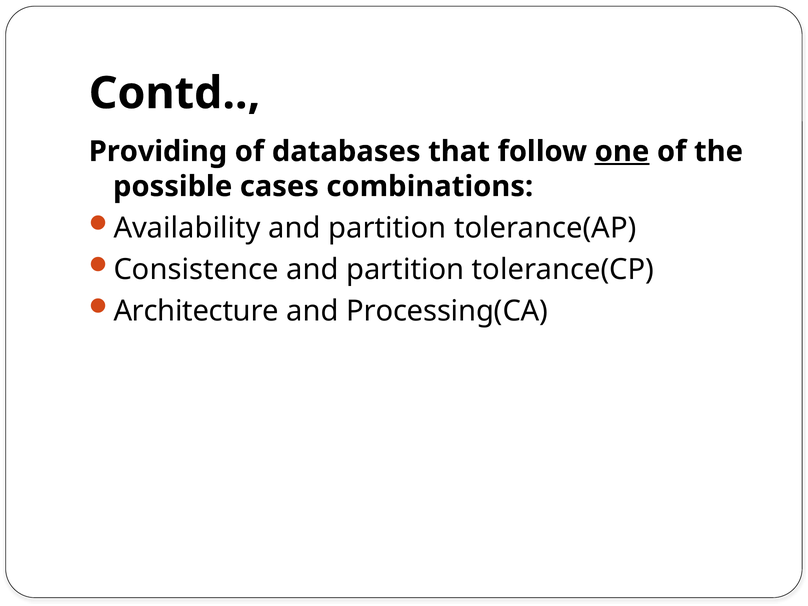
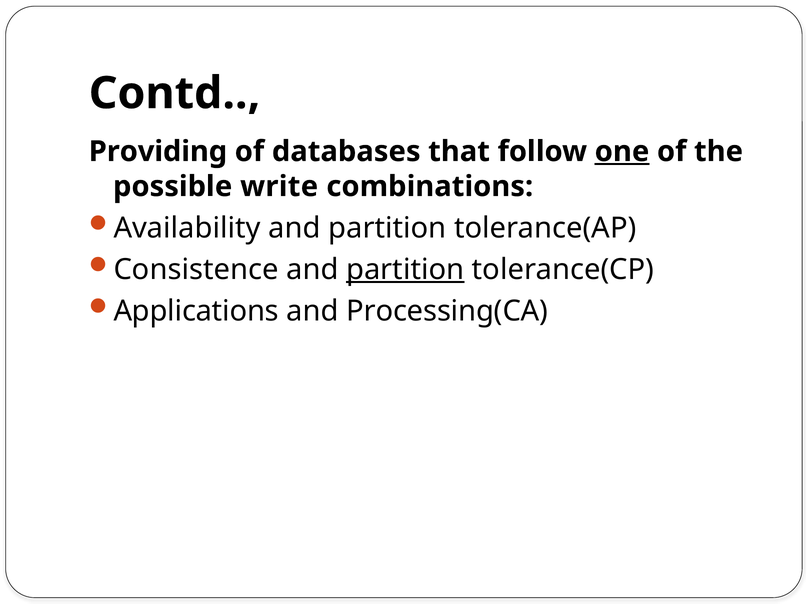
cases: cases -> write (279, 186)
partition underline: none -> present (405, 269)
Architecture: Architecture -> Applications (196, 311)
